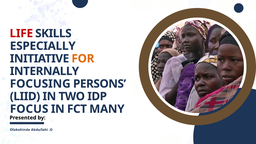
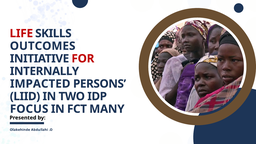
ESPECIALLY: ESPECIALLY -> OUTCOMES (43, 46)
FOR colour: orange -> red (83, 59)
FOCUSING: FOCUSING -> IMPACTED (40, 84)
